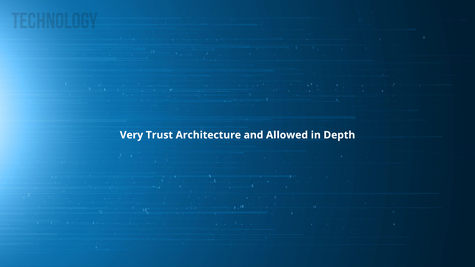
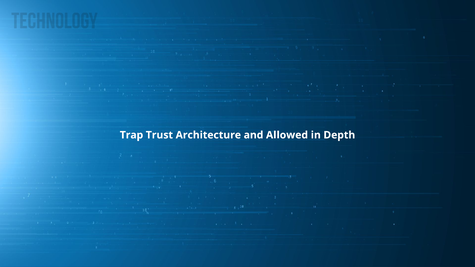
Very: Very -> Trap (131, 135)
